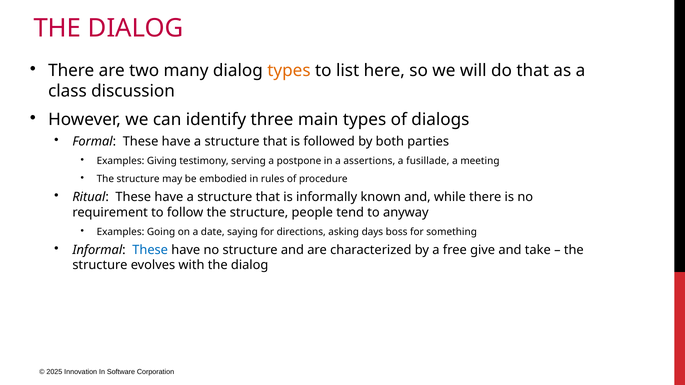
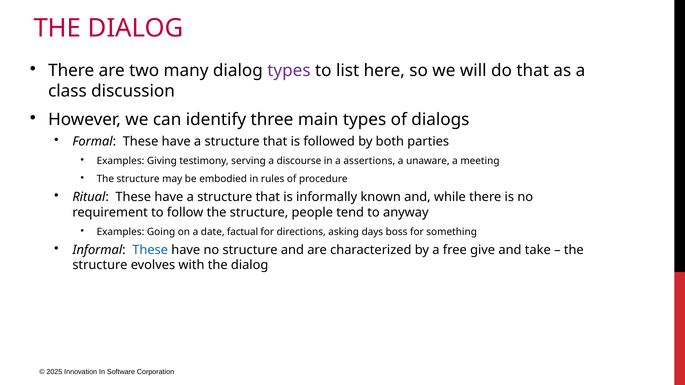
types colour: orange -> purple (289, 71)
postpone: postpone -> discourse (299, 161)
fusillade: fusillade -> unaware (428, 161)
saying: saying -> factual (243, 232)
